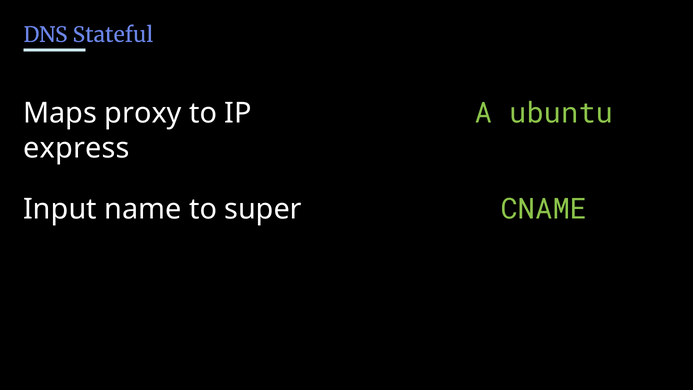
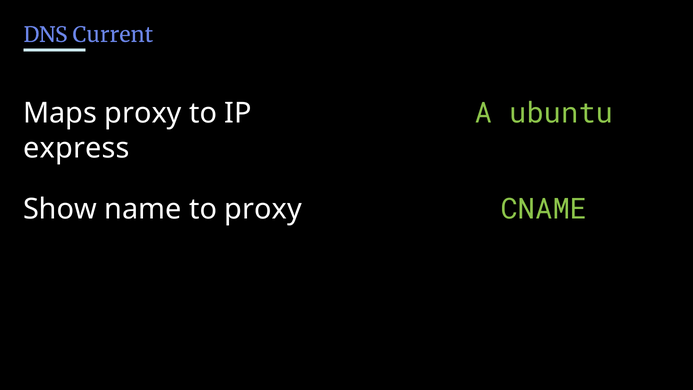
Stateful: Stateful -> Current (113, 35)
Input: Input -> Show (60, 209)
to super: super -> proxy (263, 209)
